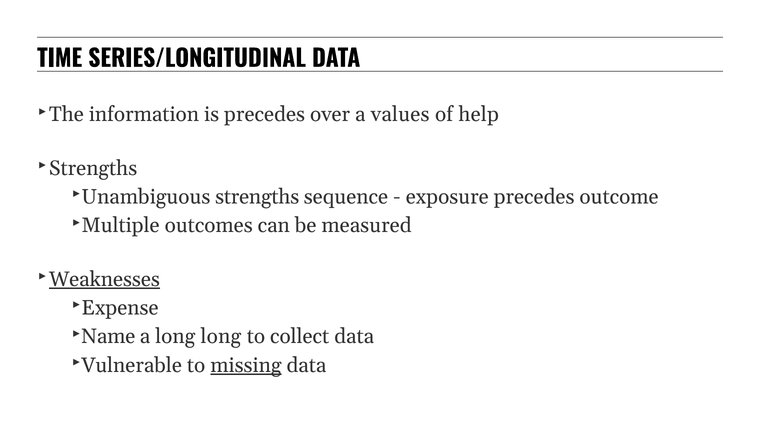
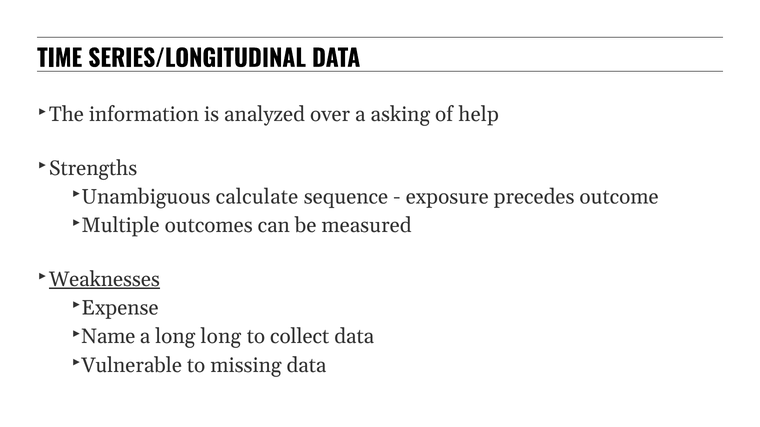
is precedes: precedes -> analyzed (265, 114)
values: values -> asking (400, 114)
Unambiguous strengths: strengths -> calculate (257, 197)
missing underline: present -> none (246, 365)
